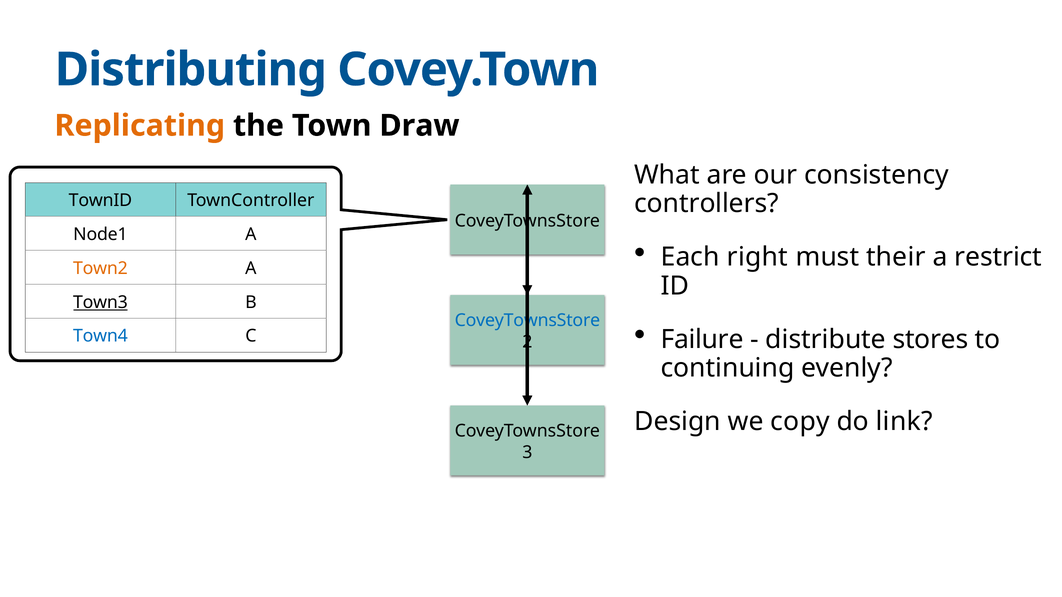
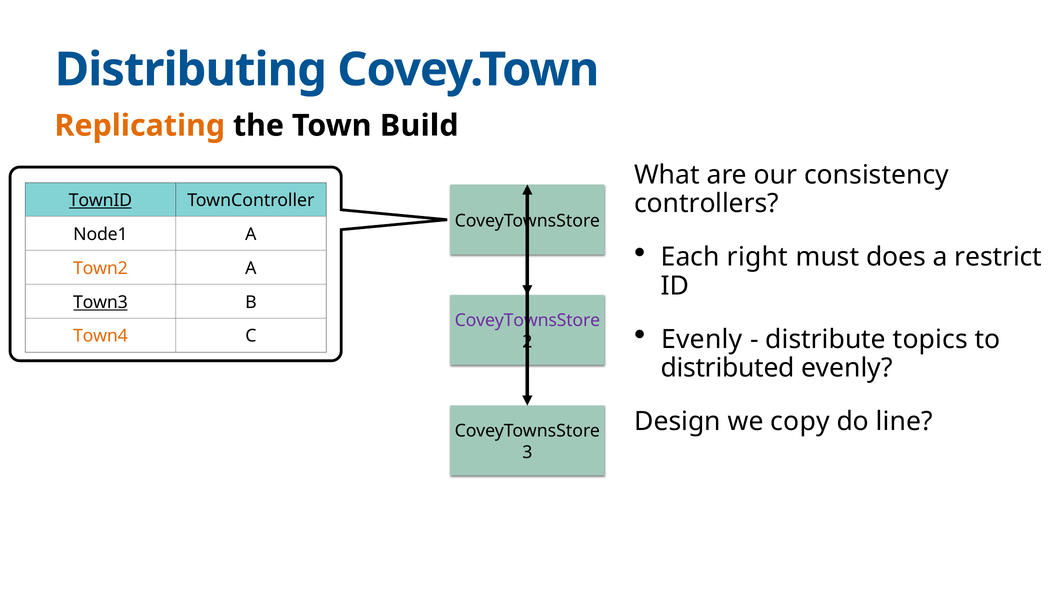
Draw: Draw -> Build (419, 126)
TownID underline: none -> present (100, 201)
their: their -> does (896, 257)
CoveyTownsStore colour: blue -> purple (527, 321)
Failure: Failure -> Evenly (702, 340)
stores: stores -> topics (930, 340)
Town4 colour: blue -> orange (100, 336)
continuing: continuing -> distributed (728, 368)
link: link -> line (904, 422)
